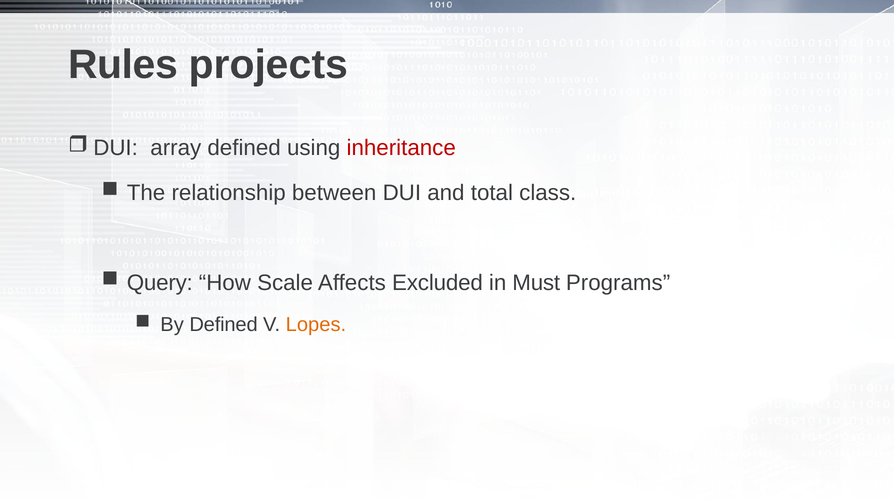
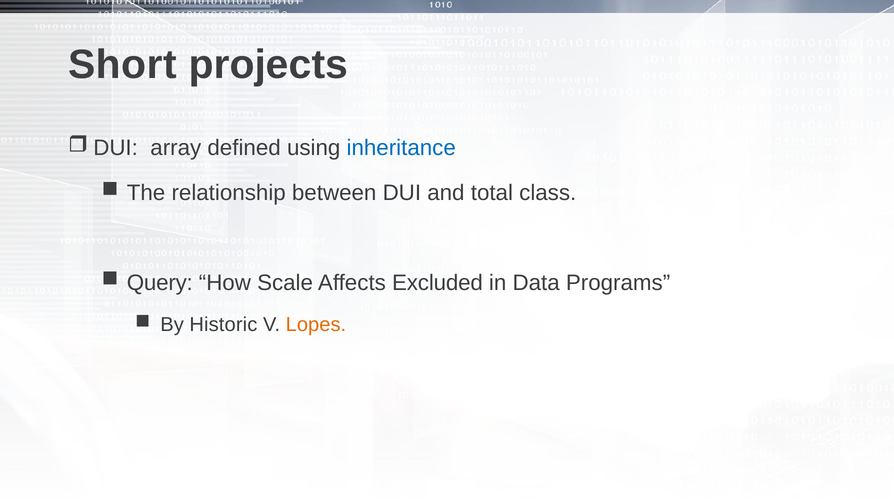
Rules: Rules -> Short (123, 65)
inheritance colour: red -> blue (401, 148)
Must: Must -> Data (536, 283)
By Defined: Defined -> Historic (223, 325)
